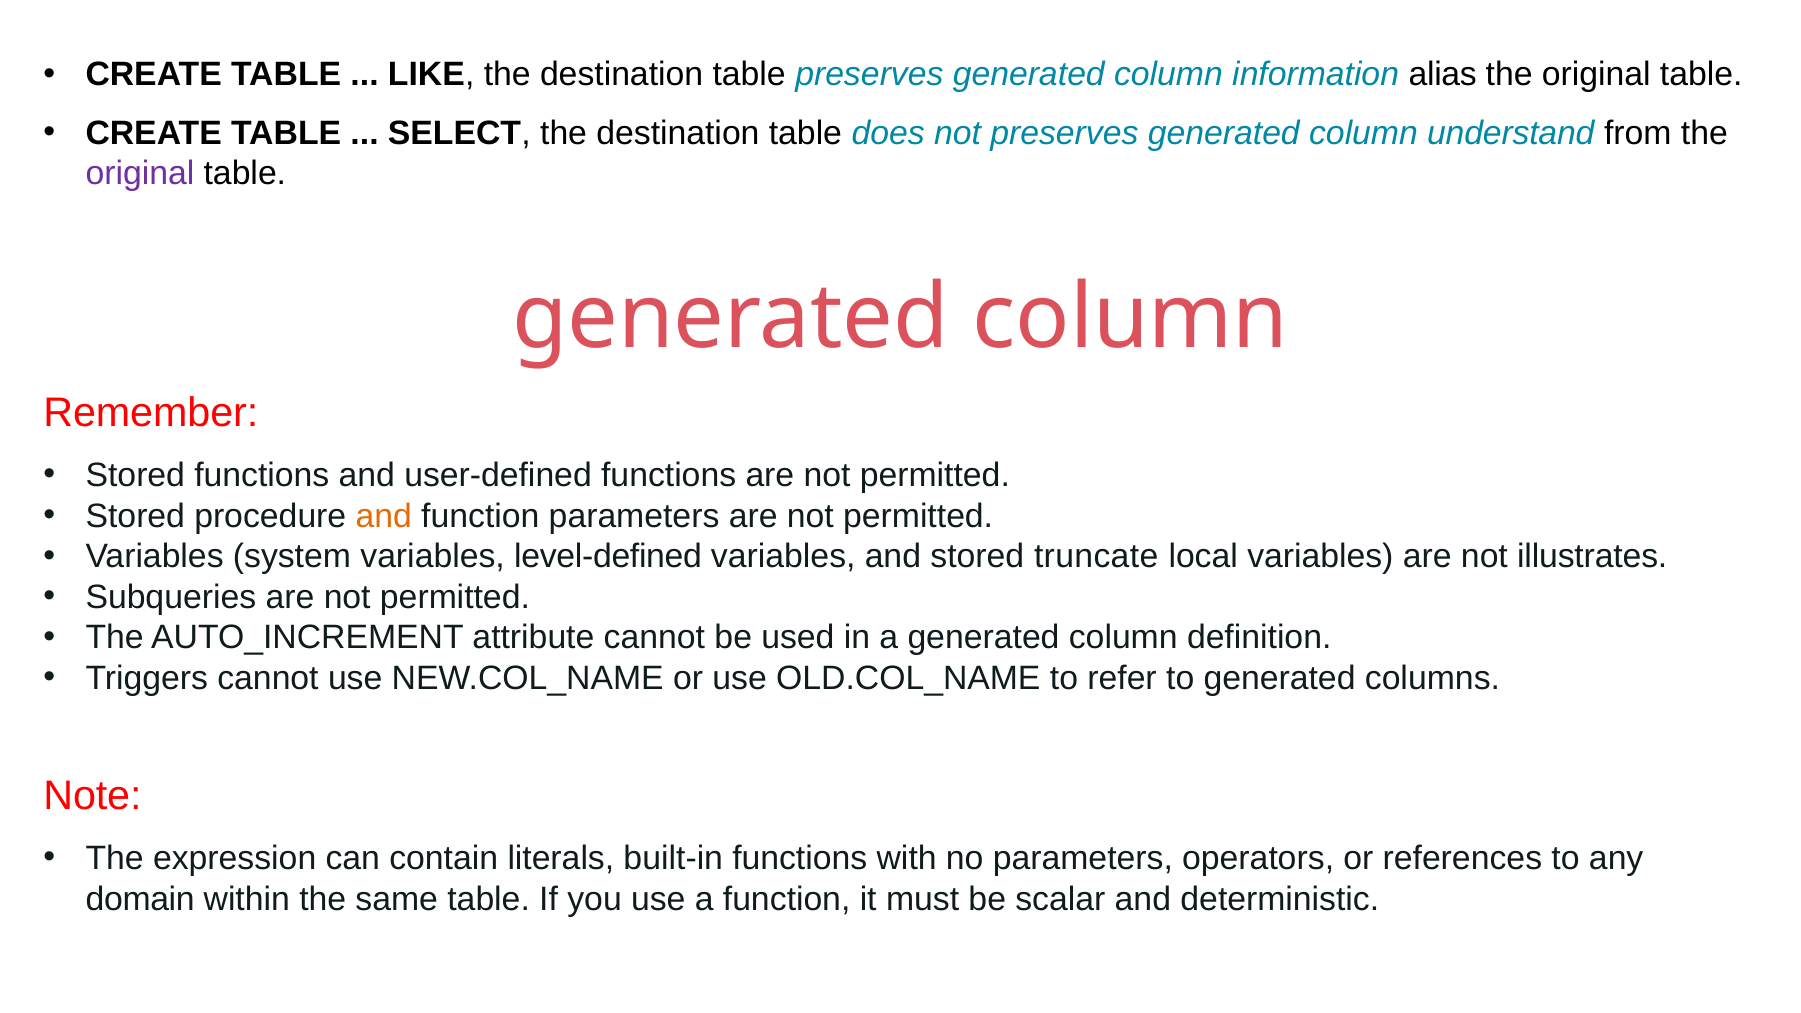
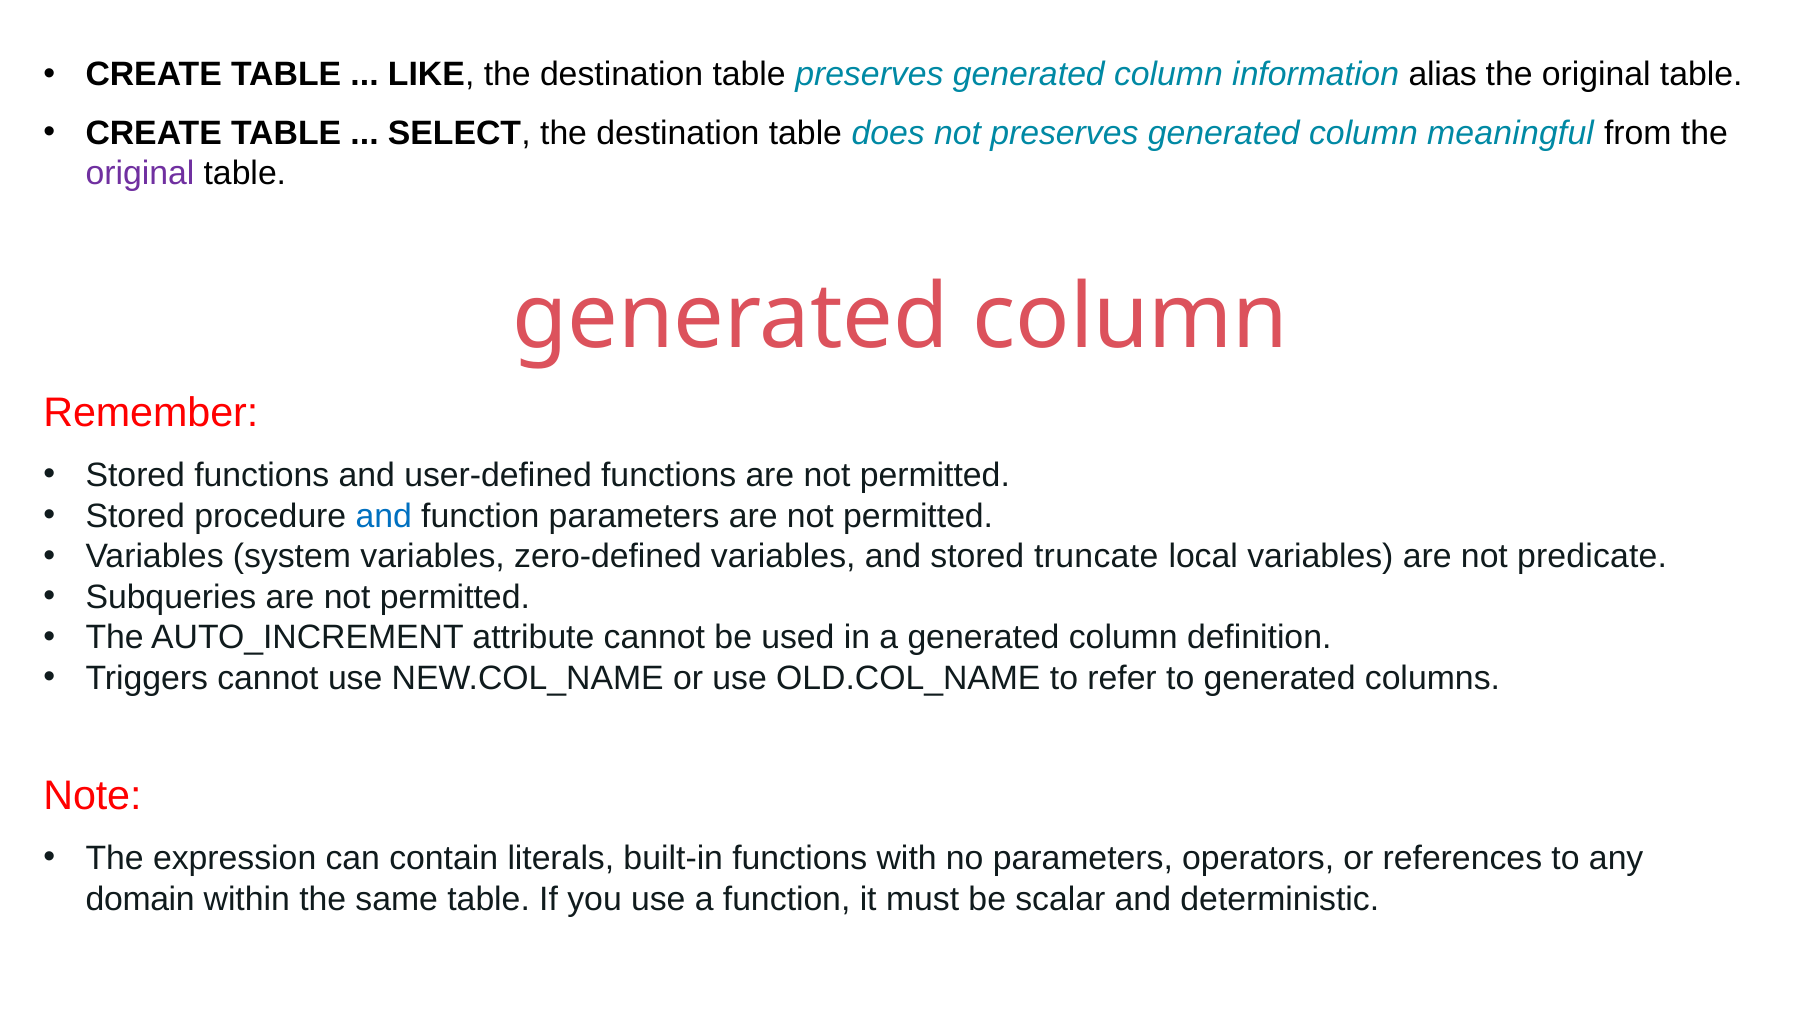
understand: understand -> meaningful (1511, 133)
and colour: orange -> blue (384, 516)
level-defined: level-defined -> zero-defined (608, 557)
illustrates: illustrates -> predicate (1592, 557)
